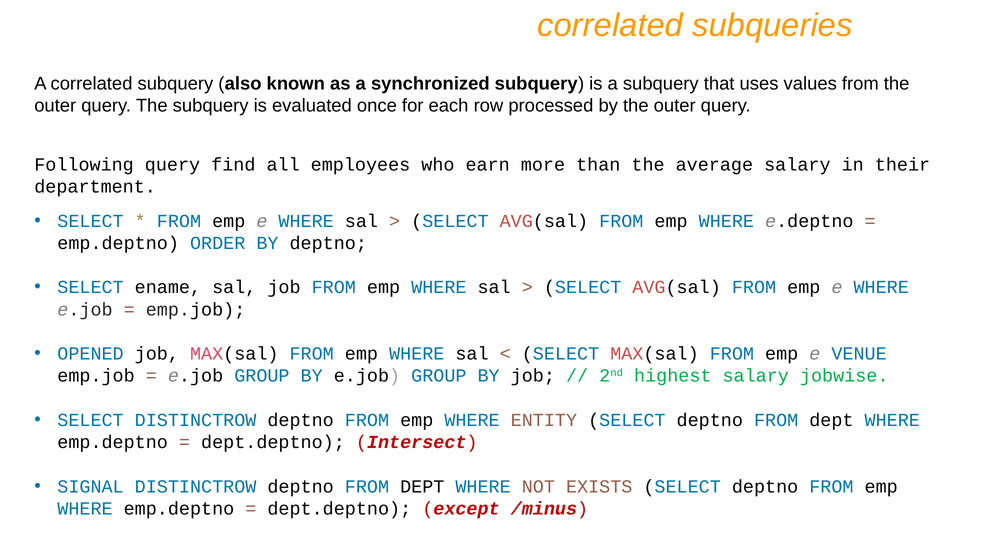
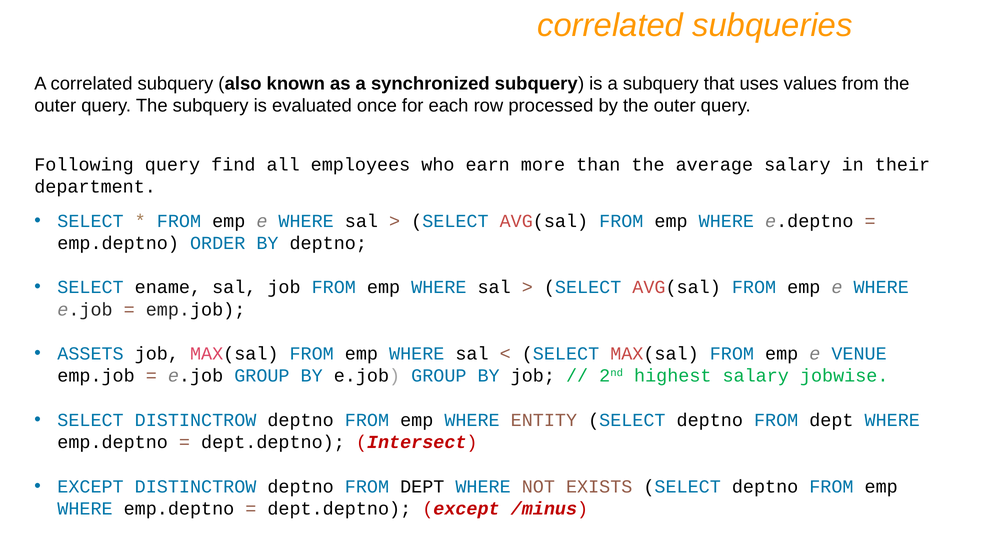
OPENED: OPENED -> ASSETS (91, 354)
SIGNAL: SIGNAL -> EXCEPT (91, 486)
